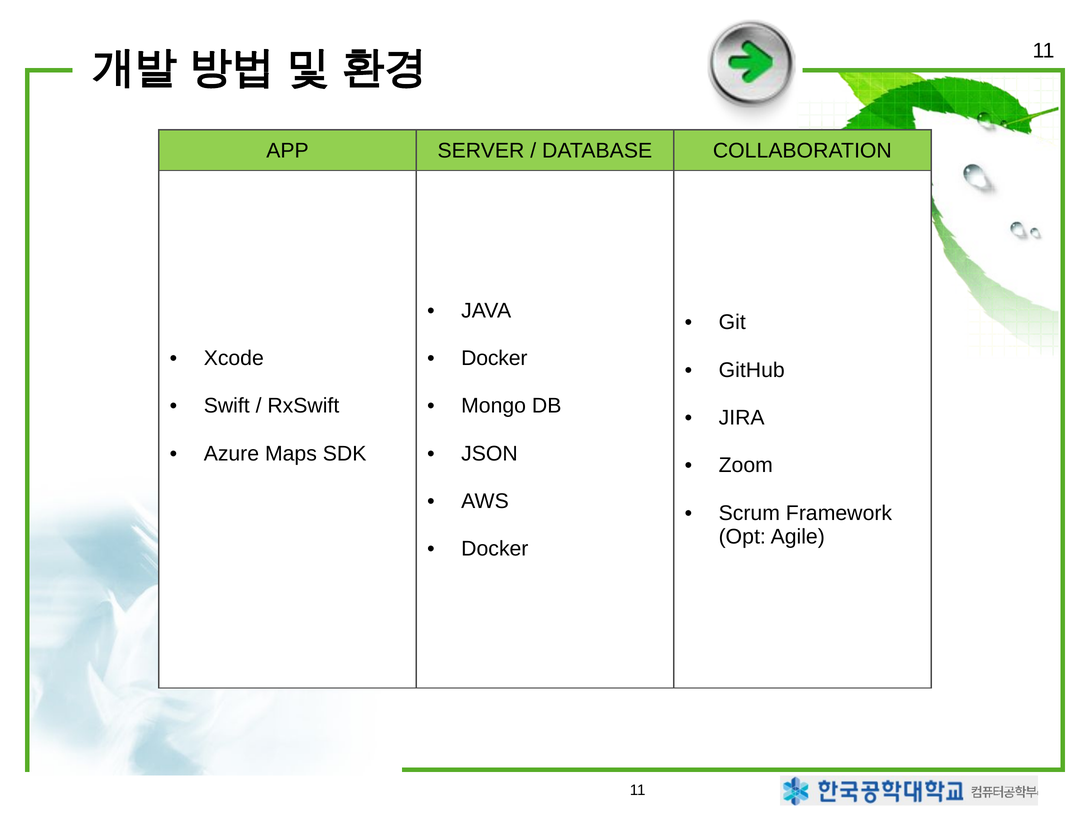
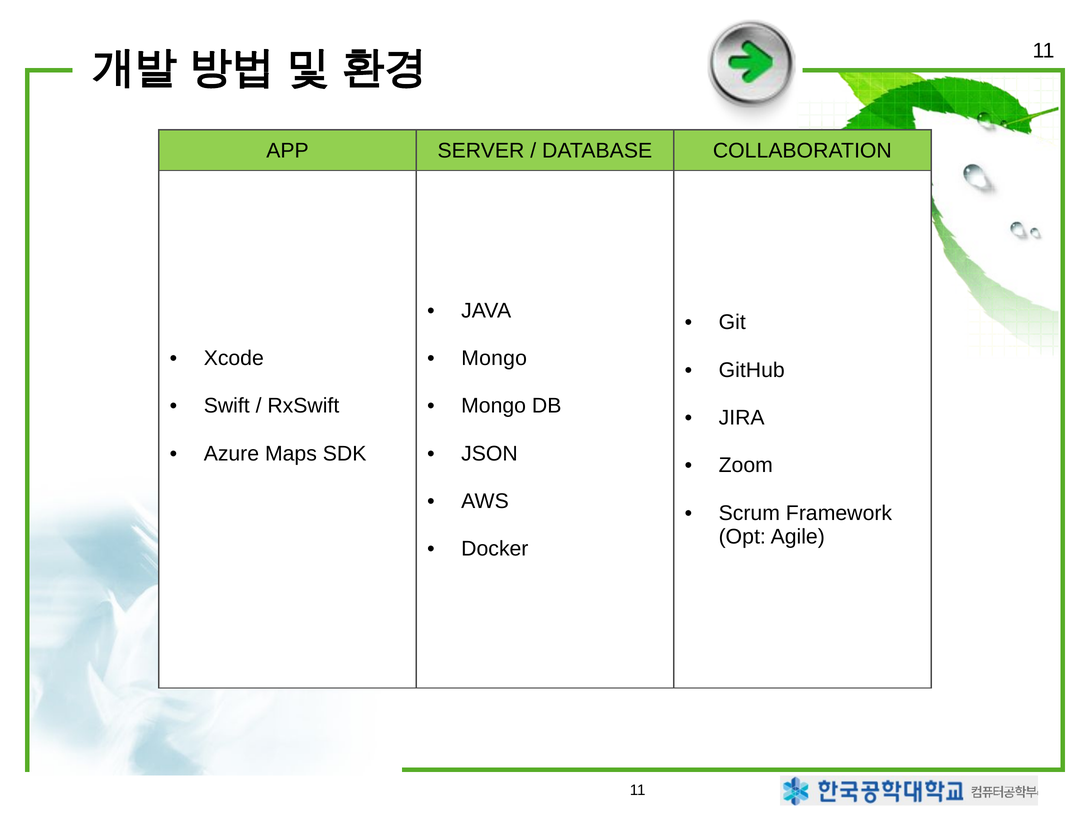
Docker: Docker -> Mongo (494, 358)
